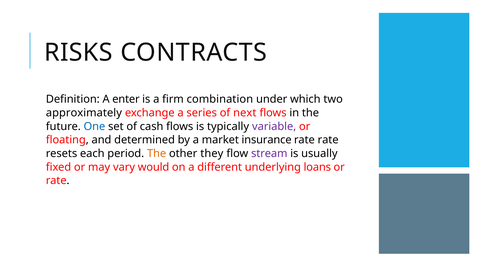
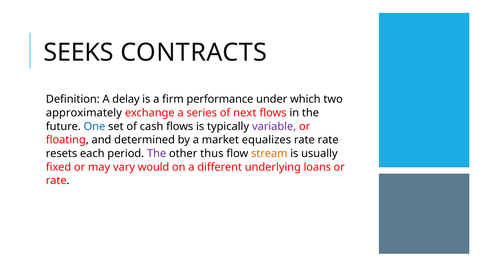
RISKS: RISKS -> SEEKS (79, 53)
enter: enter -> delay (126, 99)
combination: combination -> performance (220, 99)
insurance: insurance -> equalizes (266, 140)
The colour: orange -> purple (157, 154)
they: they -> thus (212, 154)
stream colour: purple -> orange (269, 154)
